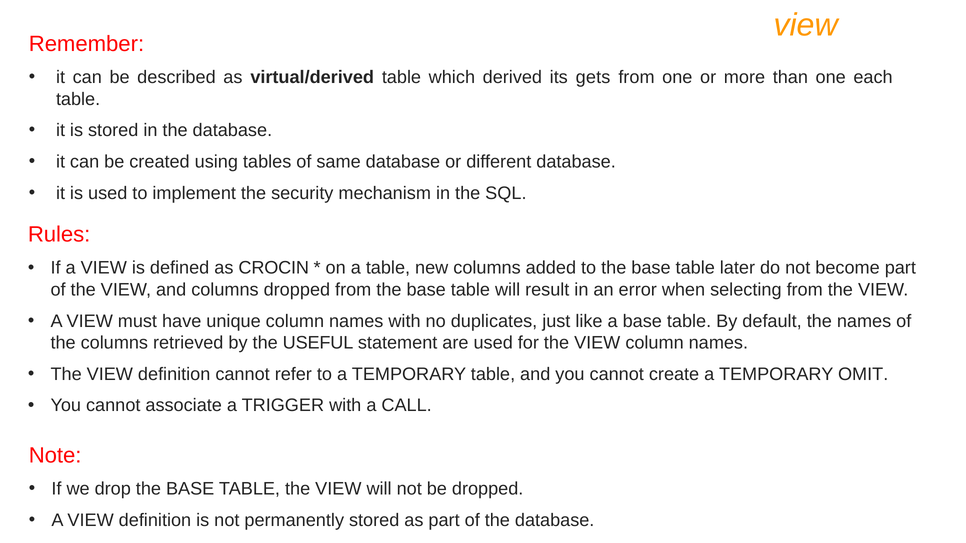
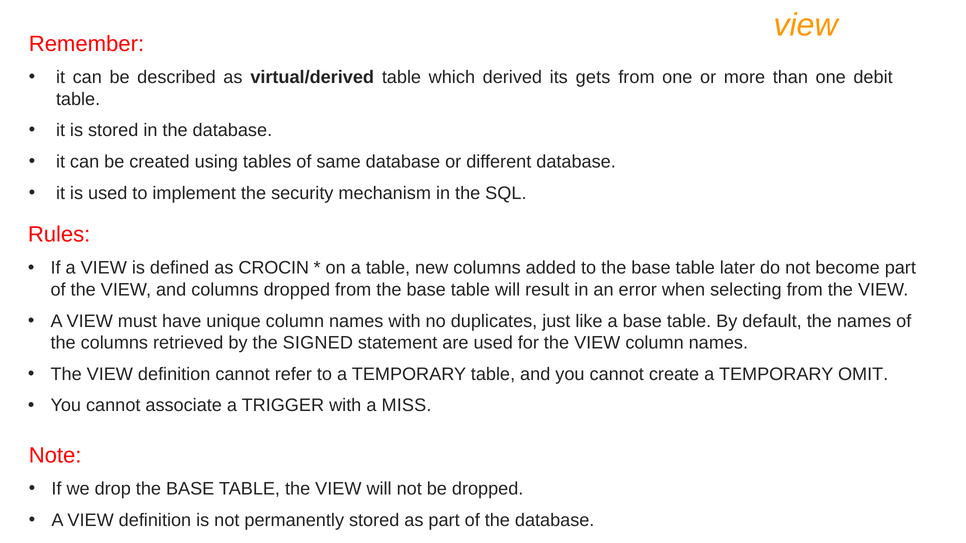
each: each -> debit (873, 77)
USEFUL: USEFUL -> SIGNED (318, 343)
CALL: CALL -> MISS (407, 406)
